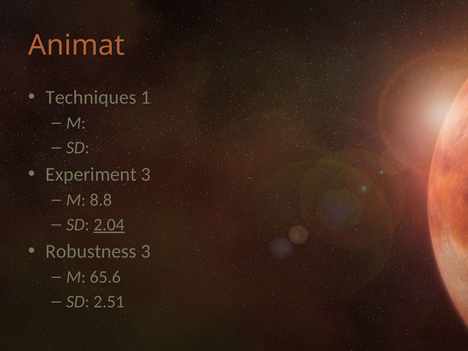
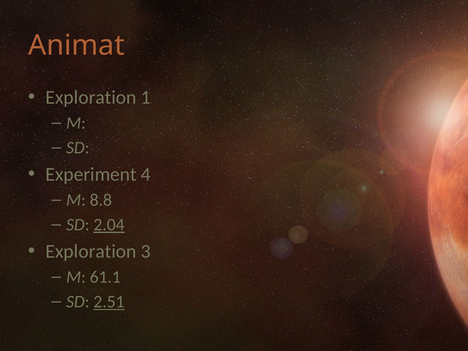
Techniques: Techniques -> Exploration (91, 97)
Experiment 3: 3 -> 4 (146, 174)
Robustness: Robustness -> Exploration (91, 251)
65.6: 65.6 -> 61.1 (105, 277)
2.51 underline: none -> present (109, 302)
